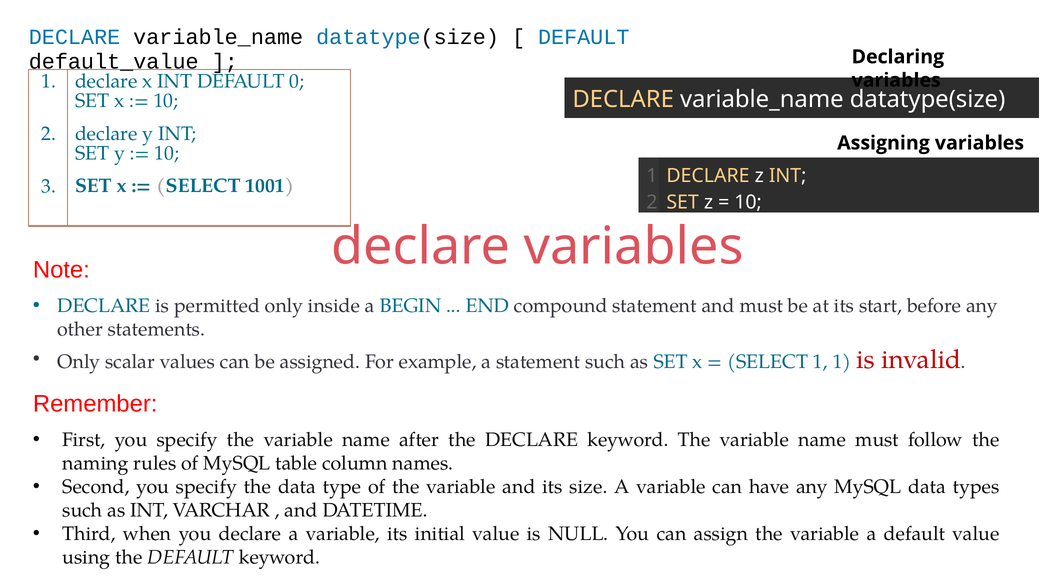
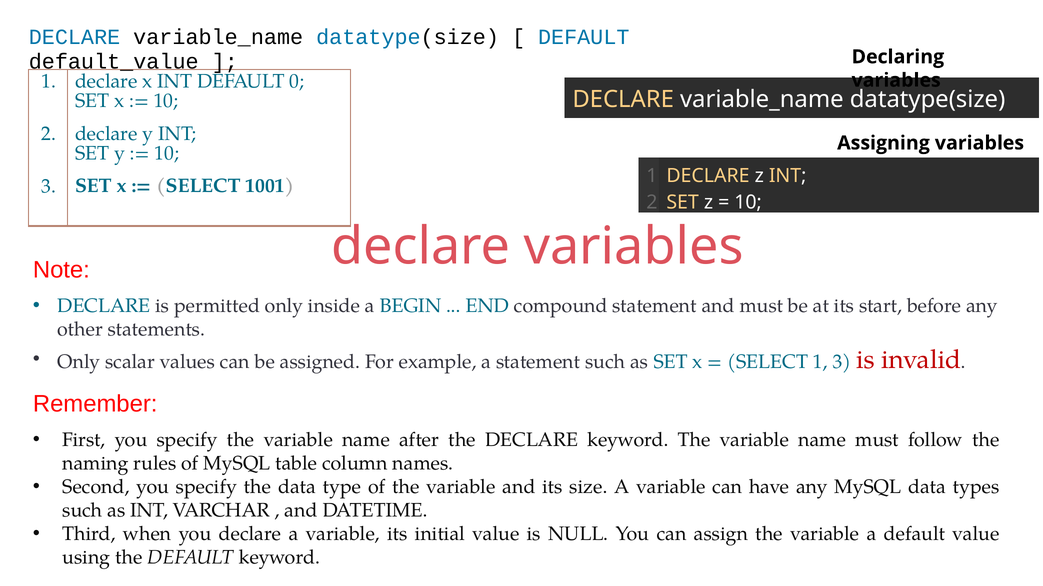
1 1: 1 -> 3 (842, 362)
